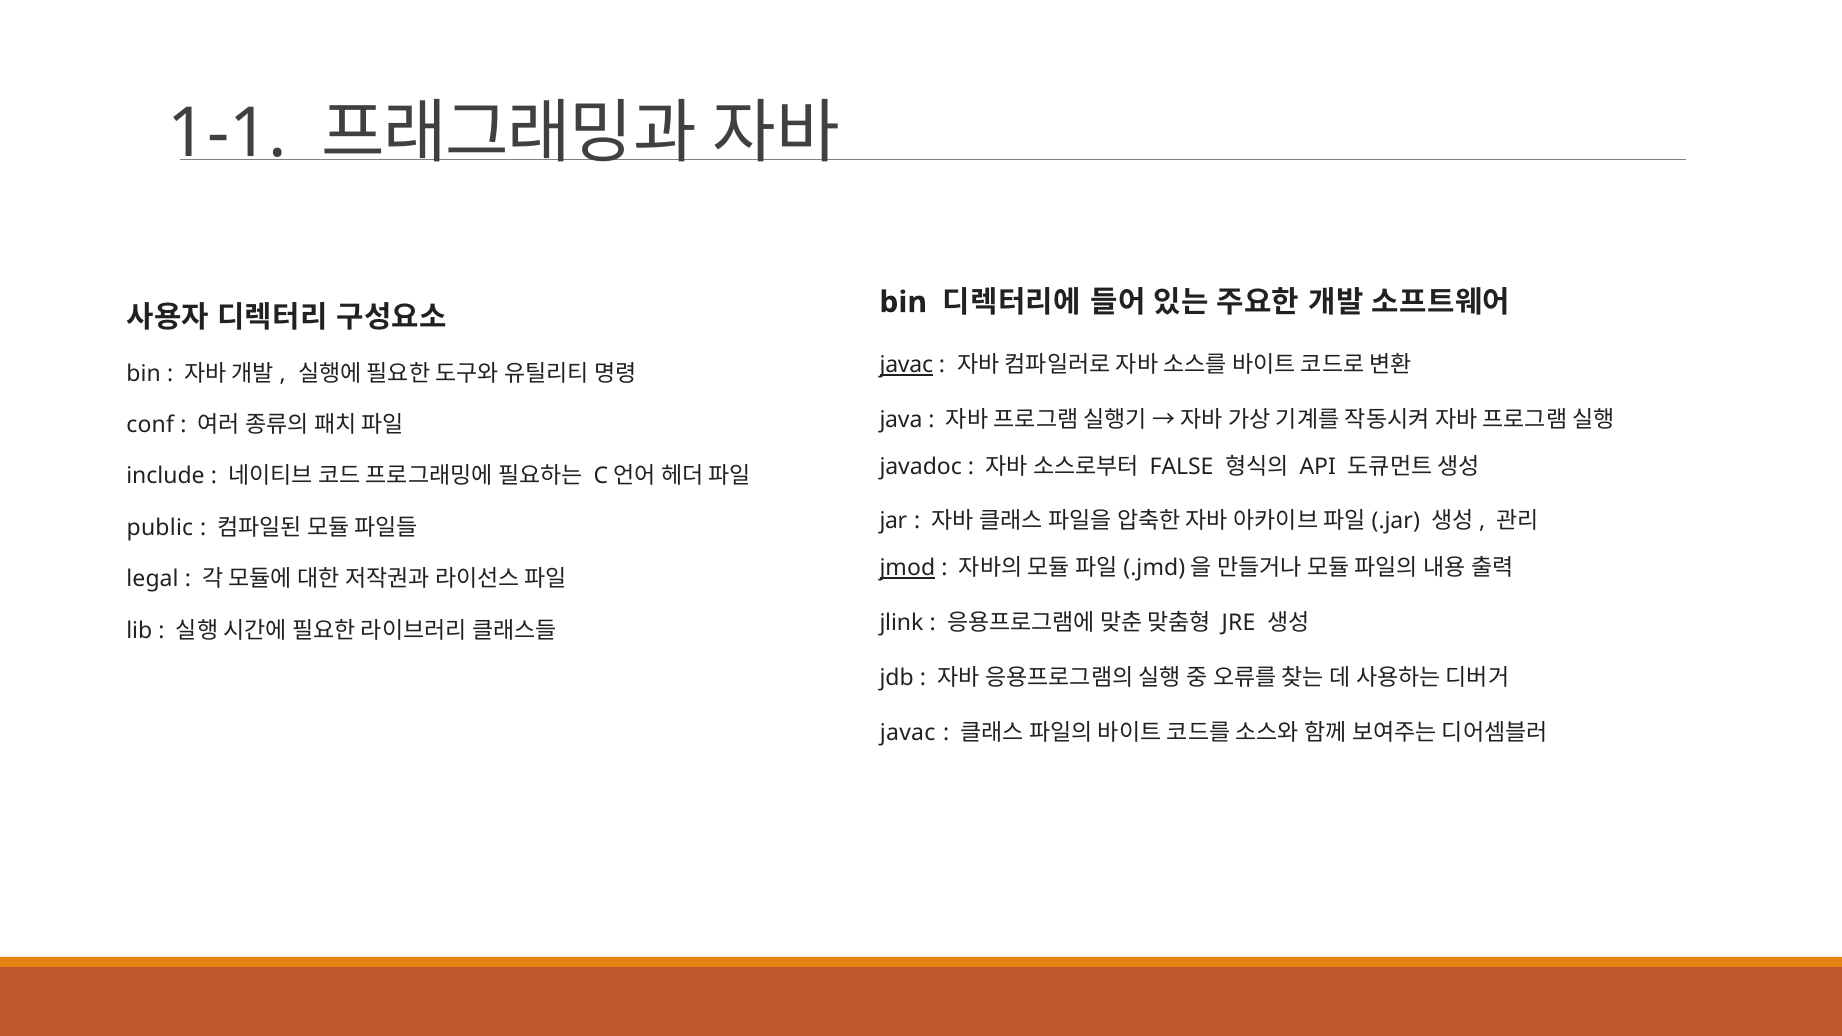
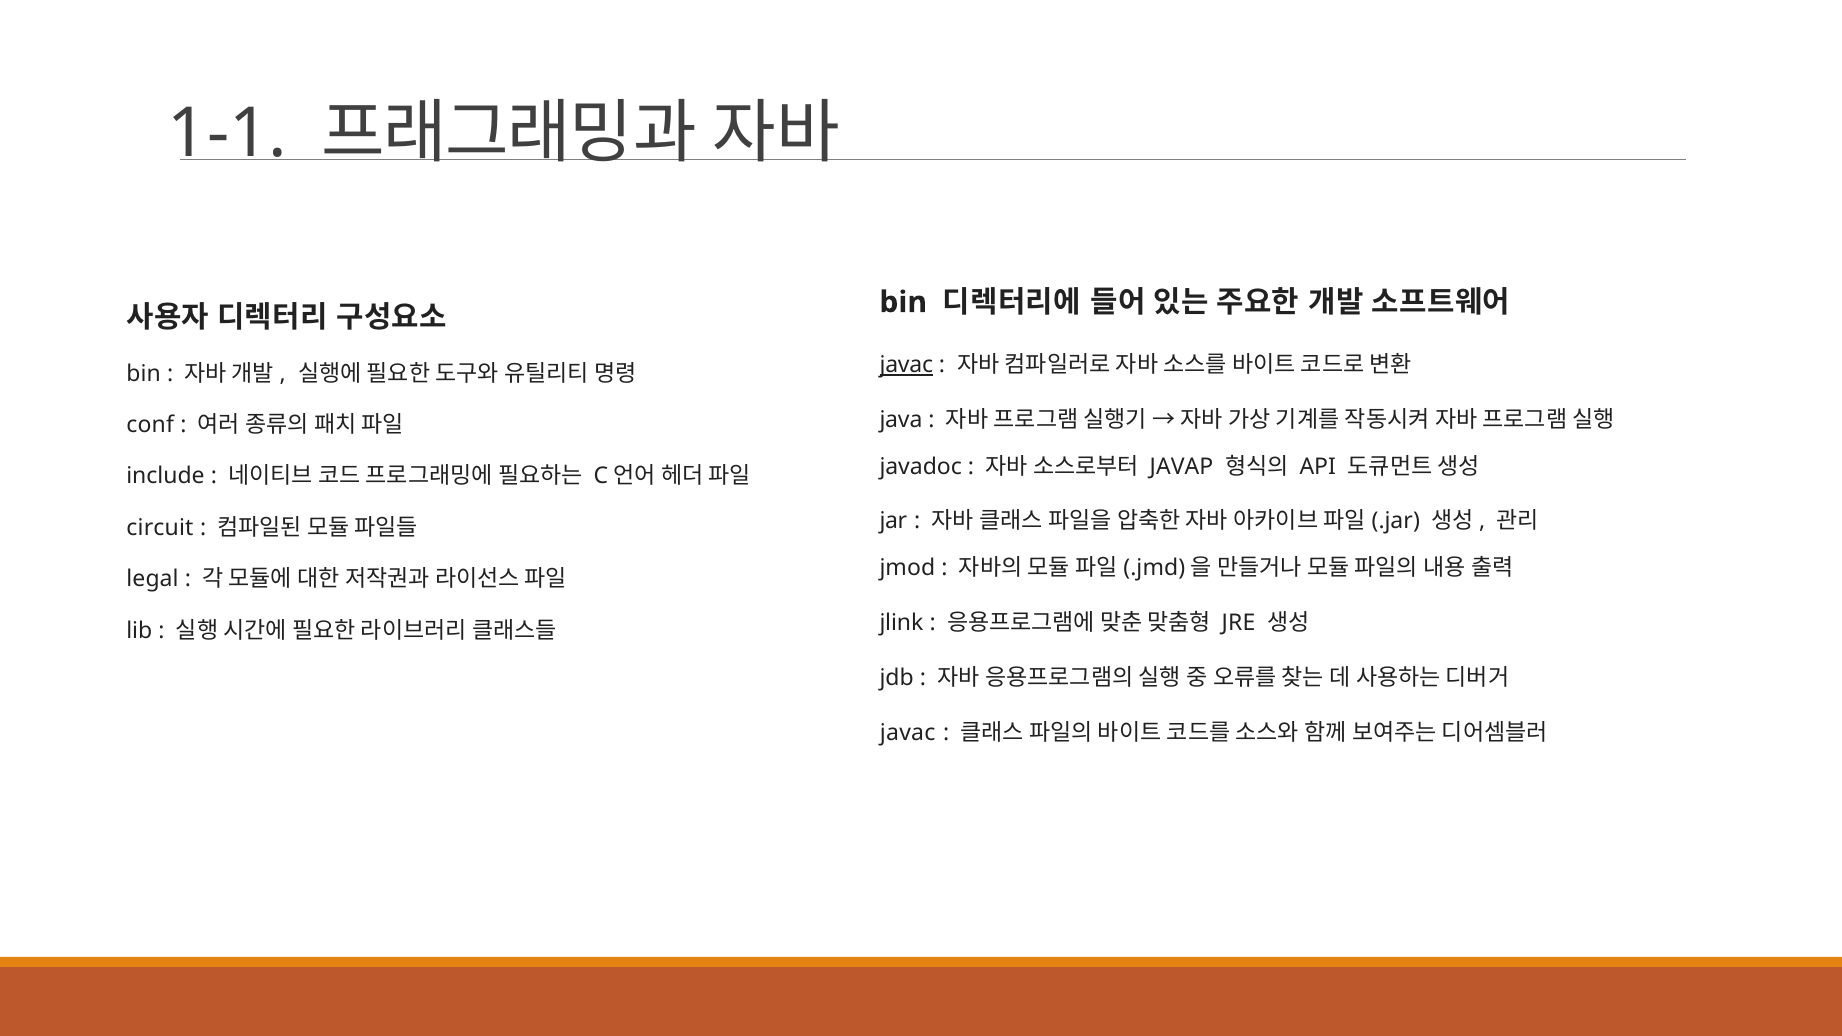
FALSE: FALSE -> JAVAP (1182, 467)
public: public -> circuit (160, 528)
jmod underline: present -> none (907, 568)
